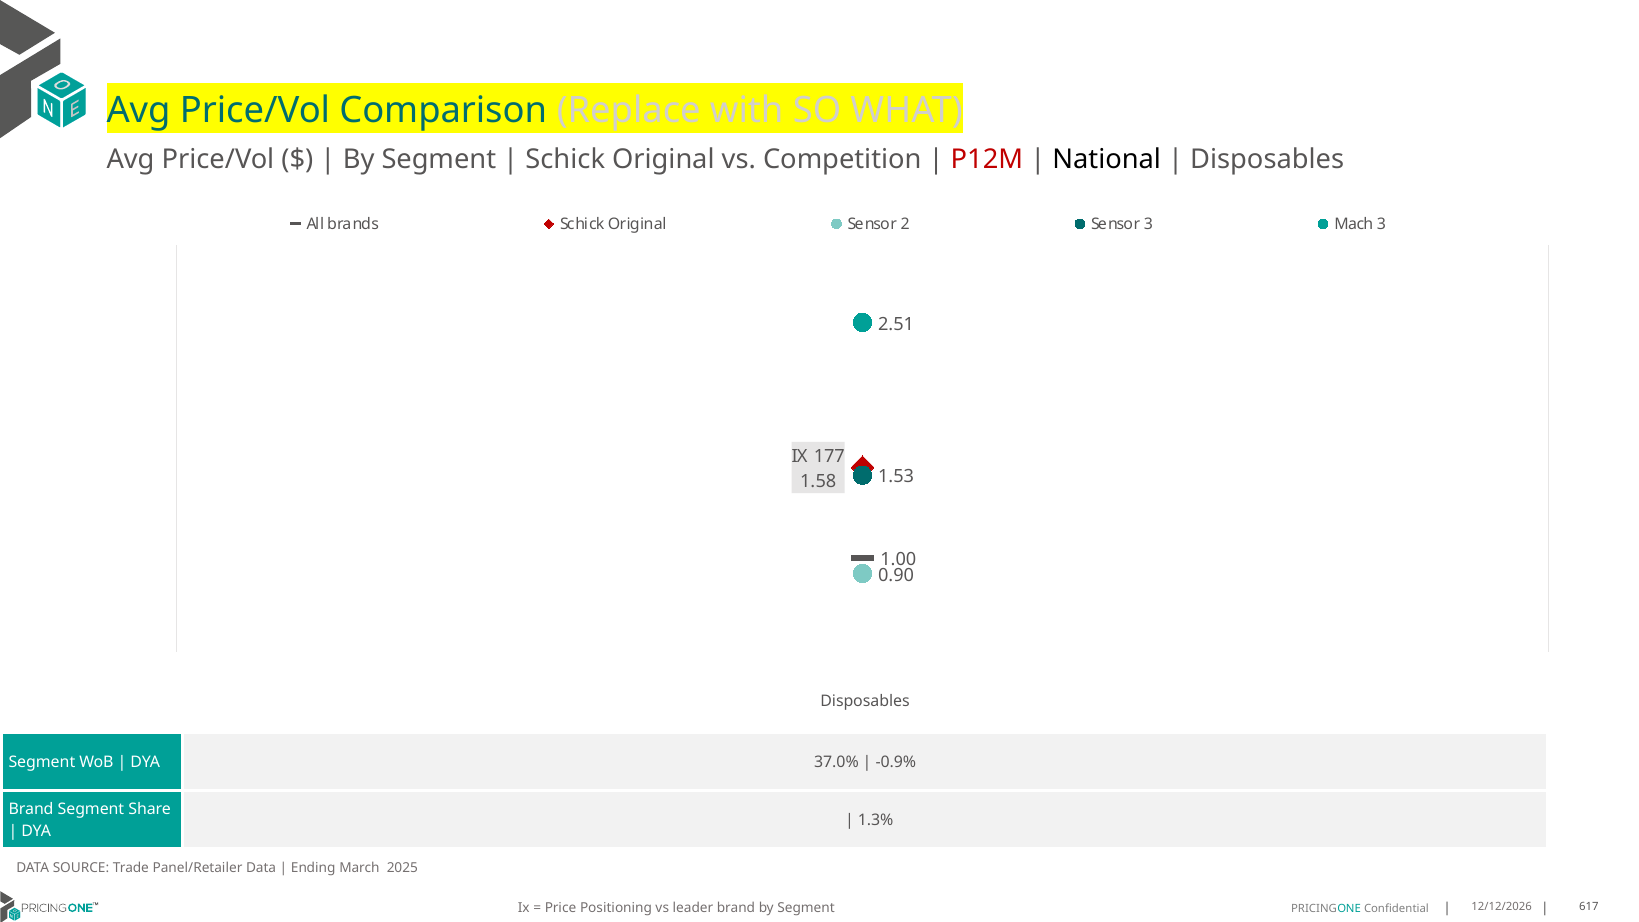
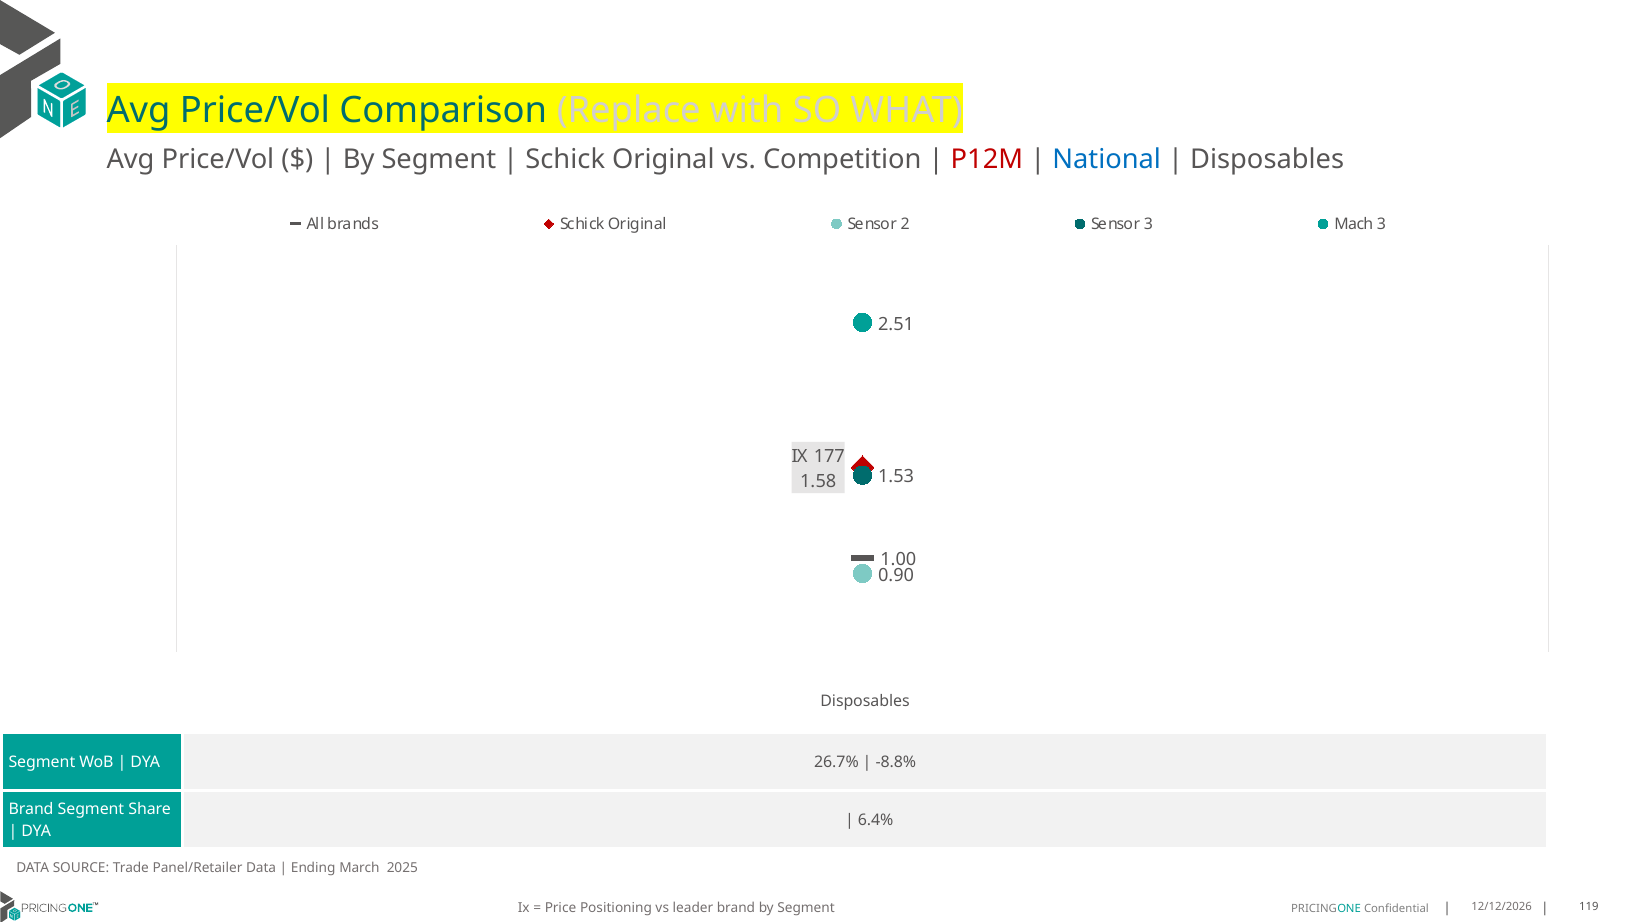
National colour: black -> blue (1107, 160)
37.0%: 37.0% -> 26.7% (836, 762)
-0.9%: -0.9% -> -8.8% (896, 762)
1.3%: 1.3% -> 6.4% (876, 820)
617: 617 -> 119 (1589, 906)
